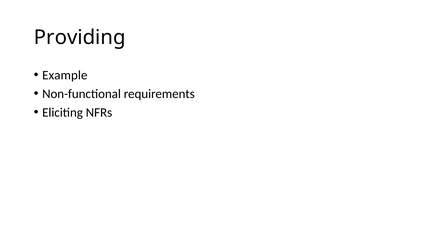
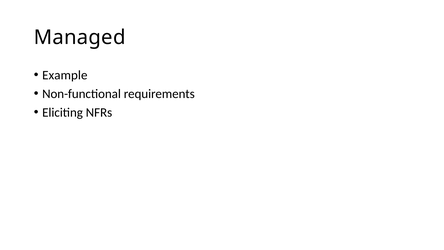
Providing: Providing -> Managed (80, 37)
